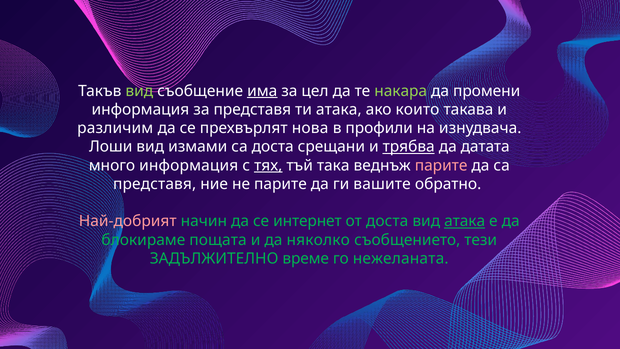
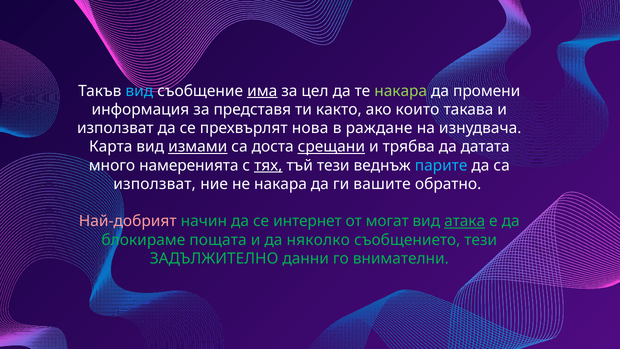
вид colour: light green -> light blue (139, 91)
ти атака: атака -> както (339, 110)
различим: различим -> използват (115, 128)
профили: профили -> раждане (379, 128)
Лоши: Лоши -> Карта (111, 147)
измами underline: none -> present (198, 147)
срещани underline: none -> present (331, 147)
трябва underline: present -> none (409, 147)
много информация: информация -> намеренията (189, 165)
тъй така: така -> тези (333, 165)
парите colour: pink -> light blue (441, 165)
представя: представя -> използват (155, 184)
не парите: парите -> накара (280, 184)
от доста: доста -> могат (387, 221)
време: време -> данни (306, 258)
нежеланата: нежеланата -> внимателни (401, 258)
